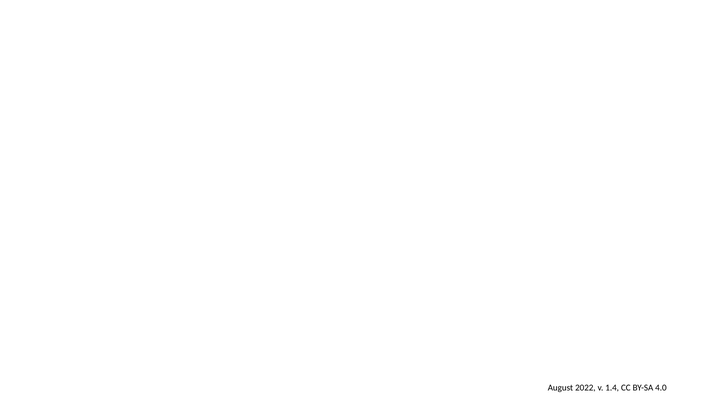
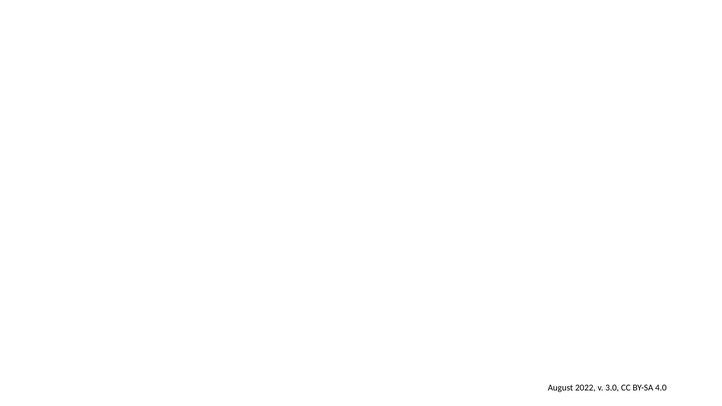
1.4: 1.4 -> 3.0 (612, 388)
